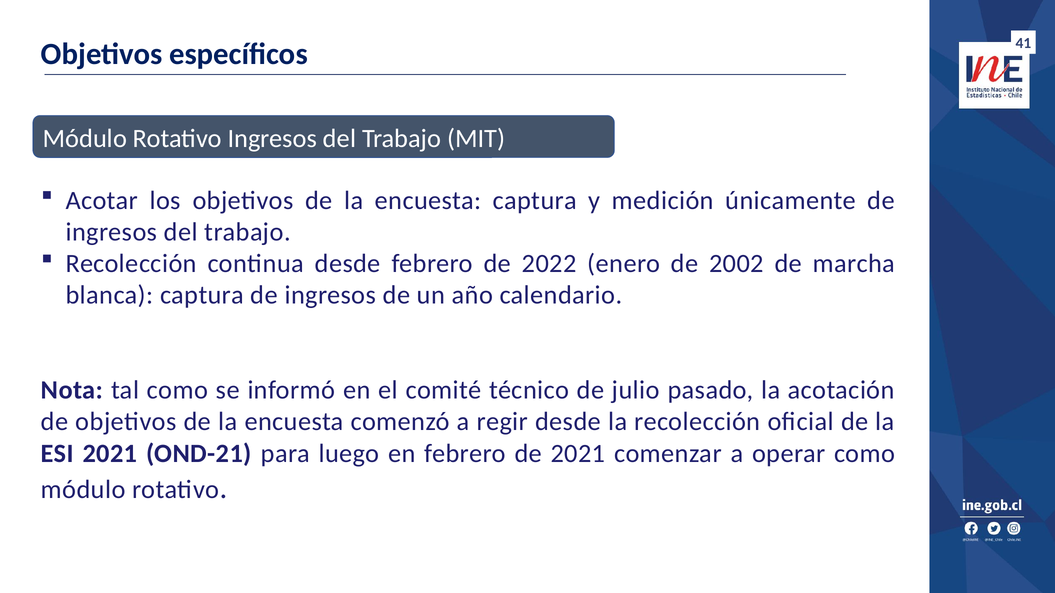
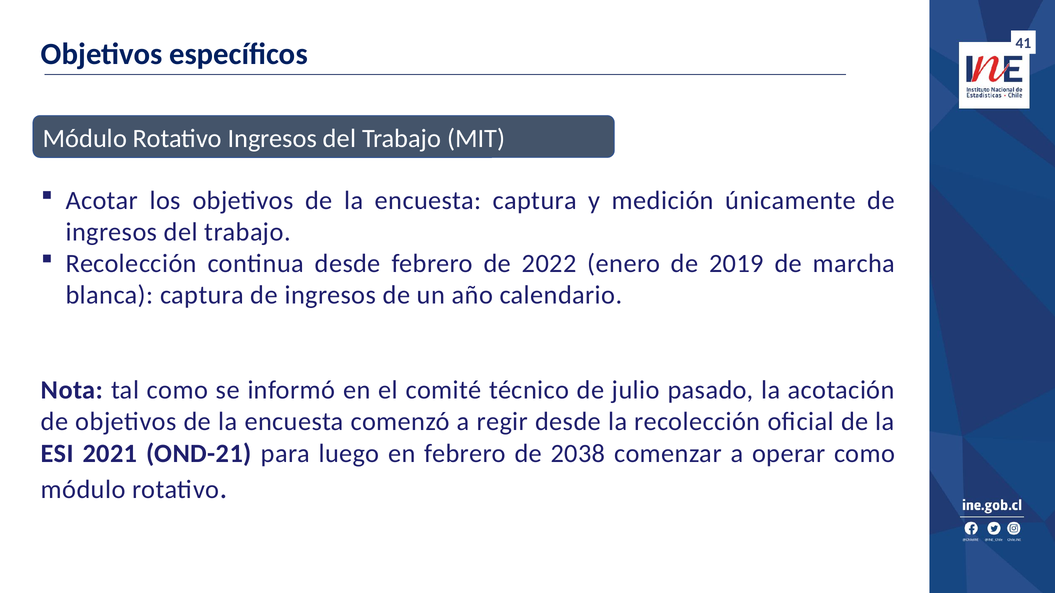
2002: 2002 -> 2019 (736, 264)
de 2021: 2021 -> 2038 (578, 454)
